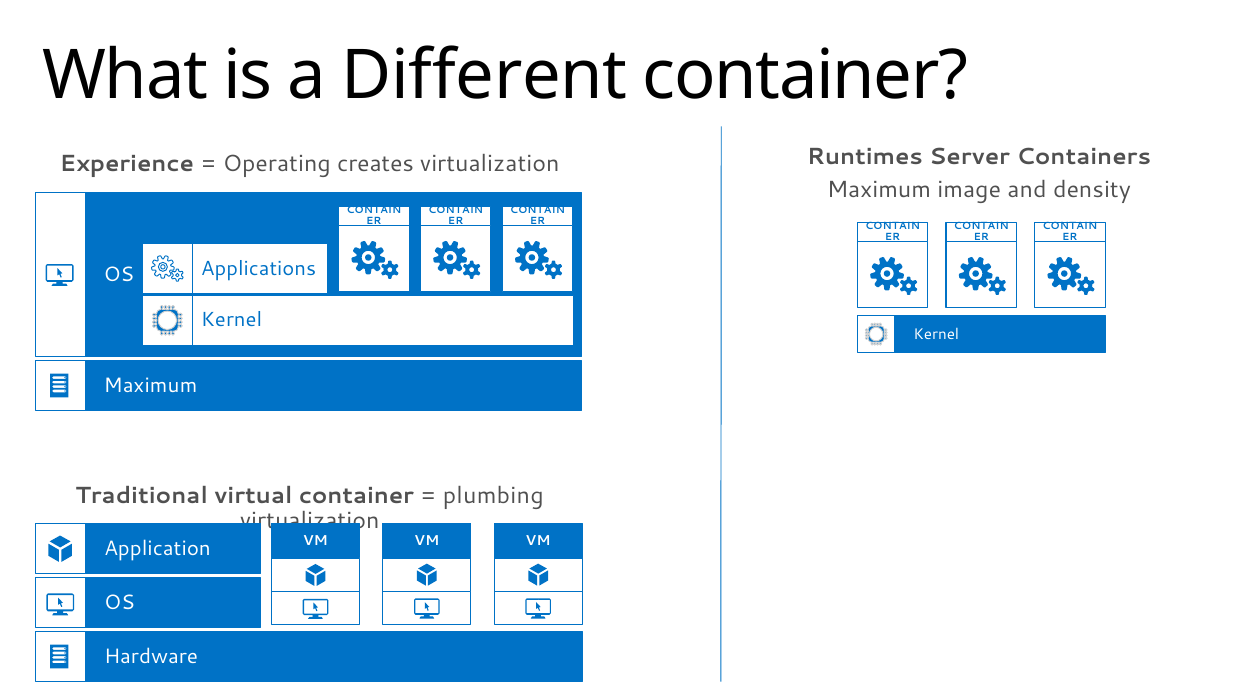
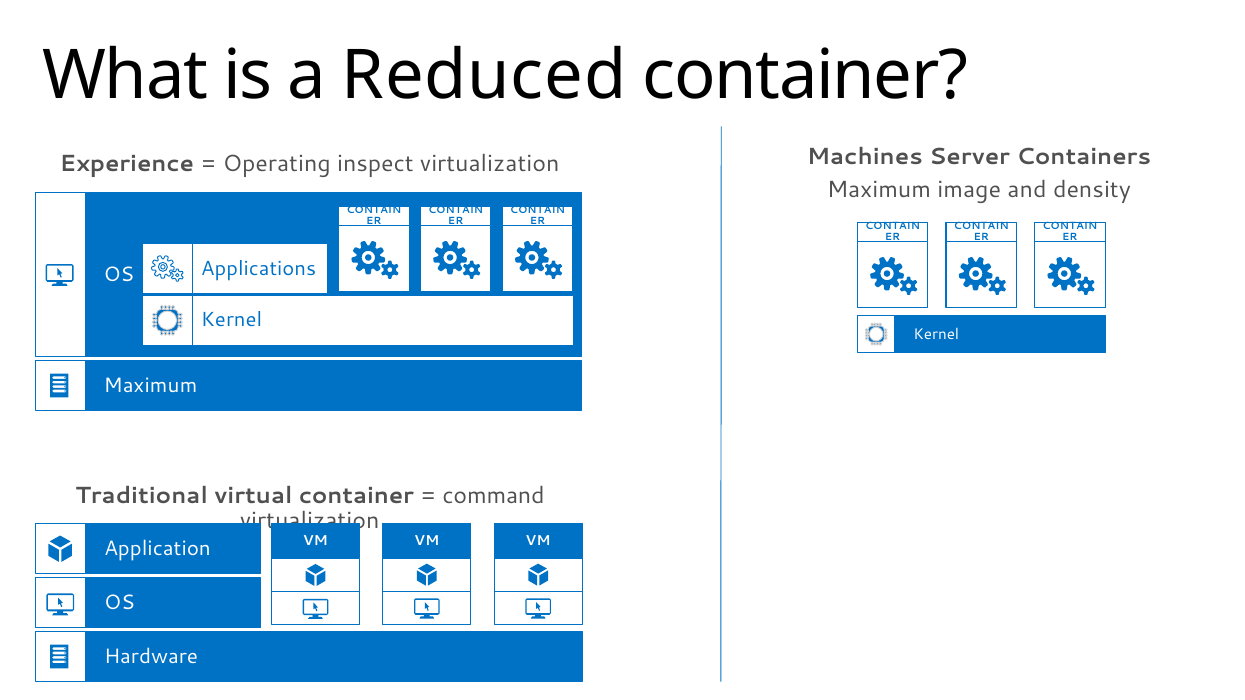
Different: Different -> Reduced (484, 76)
Runtimes: Runtimes -> Machines (865, 157)
creates: creates -> inspect (375, 164)
plumbing: plumbing -> command (493, 496)
